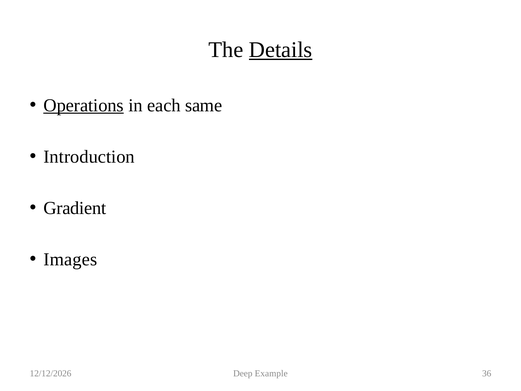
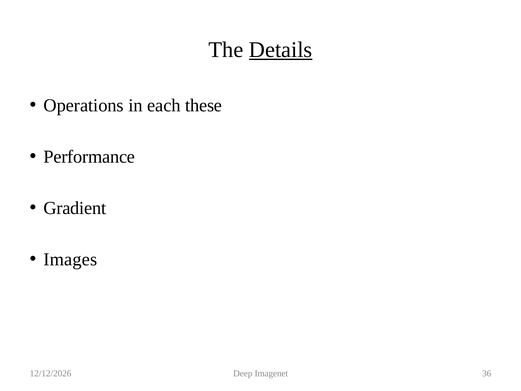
Operations underline: present -> none (84, 105)
same: same -> these (204, 105)
Introduction: Introduction -> Performance (89, 157)
Example: Example -> Imagenet (271, 373)
